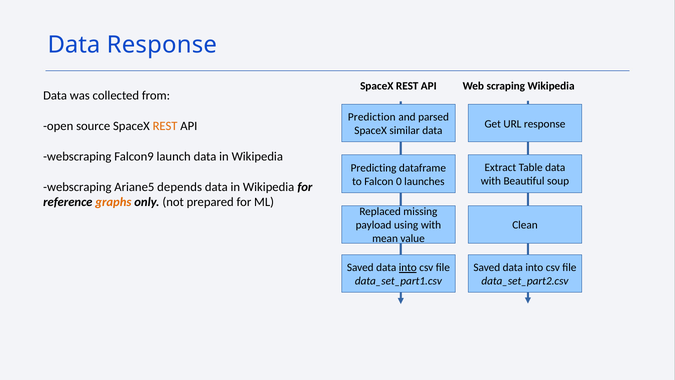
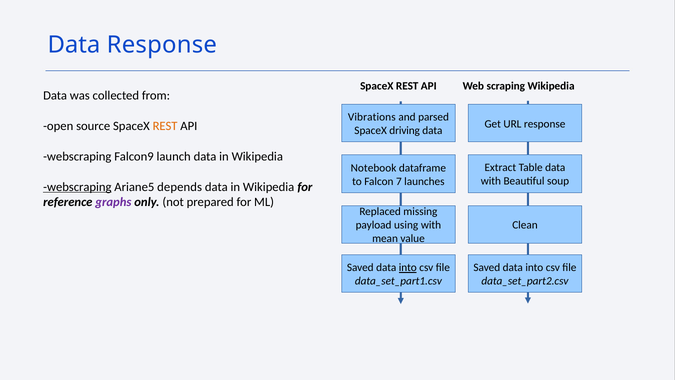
Prediction: Prediction -> Vibrations (372, 117)
similar: similar -> driving (405, 131)
Predicting: Predicting -> Notebook (374, 168)
0: 0 -> 7 (399, 181)
webscraping underline: none -> present (77, 187)
graphs colour: orange -> purple (113, 202)
